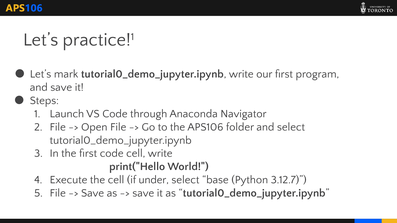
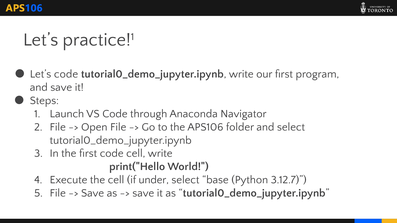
Let’s mark: mark -> code (66, 74)
